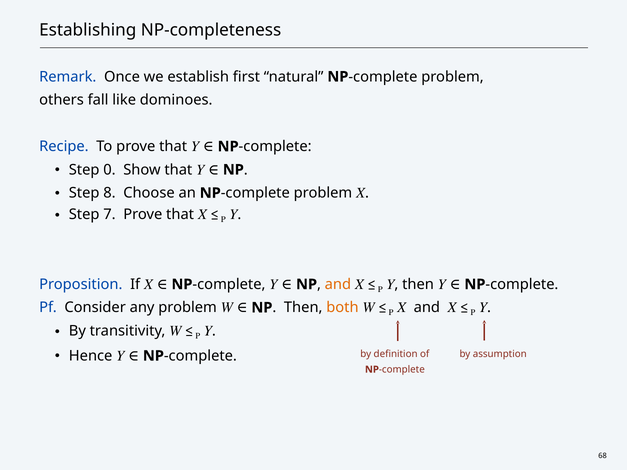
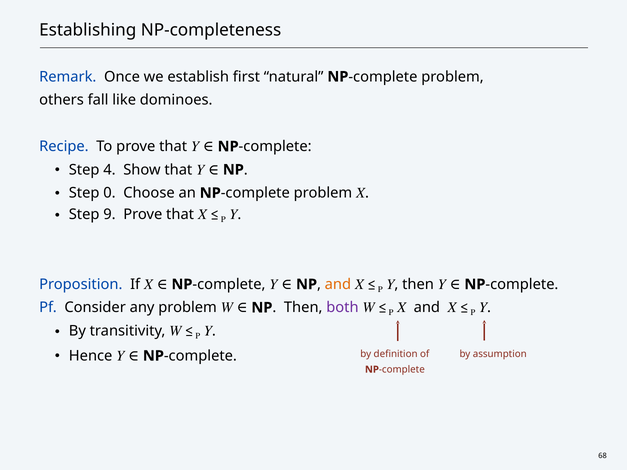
0: 0 -> 4 (109, 170)
8: 8 -> 0 (109, 193)
7: 7 -> 9 (109, 215)
both colour: orange -> purple (342, 308)
